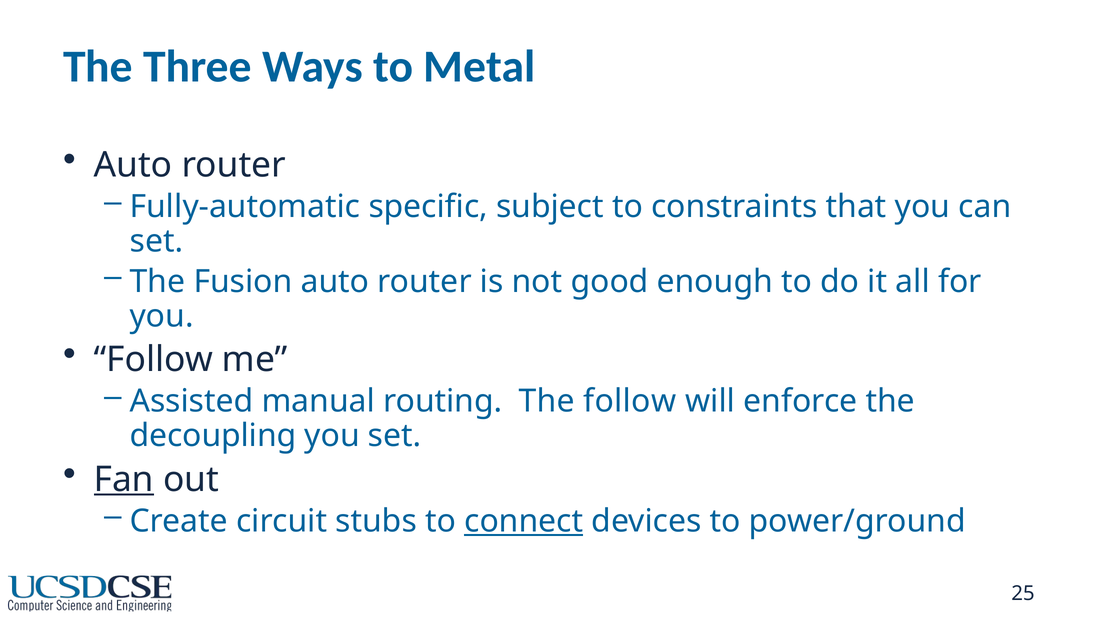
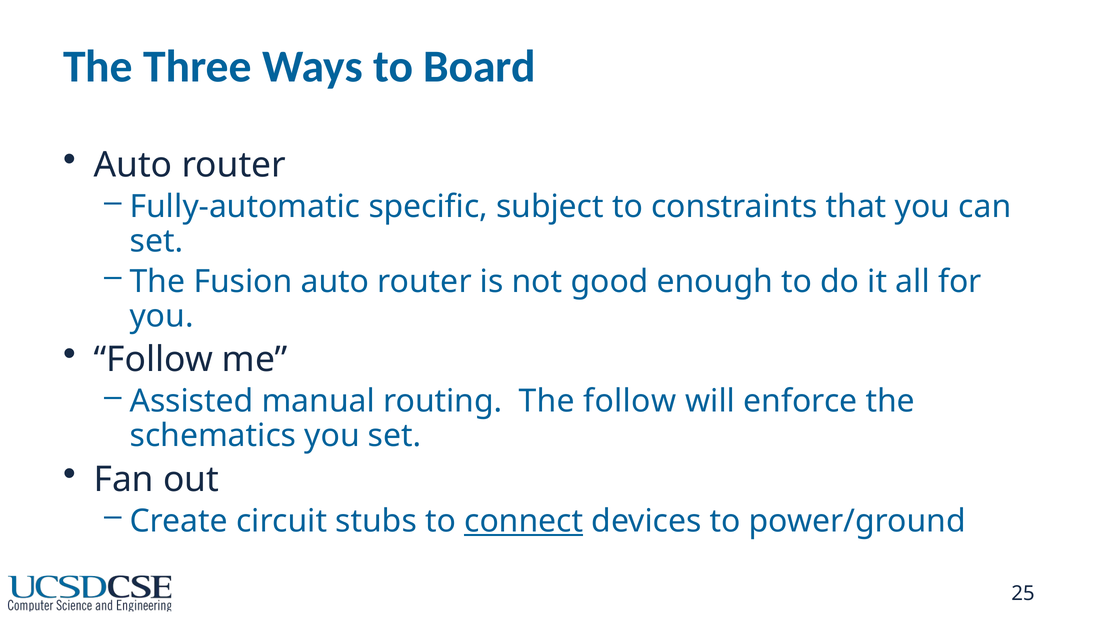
Metal: Metal -> Board (480, 67)
decoupling: decoupling -> schematics (213, 436)
Fan underline: present -> none (124, 479)
